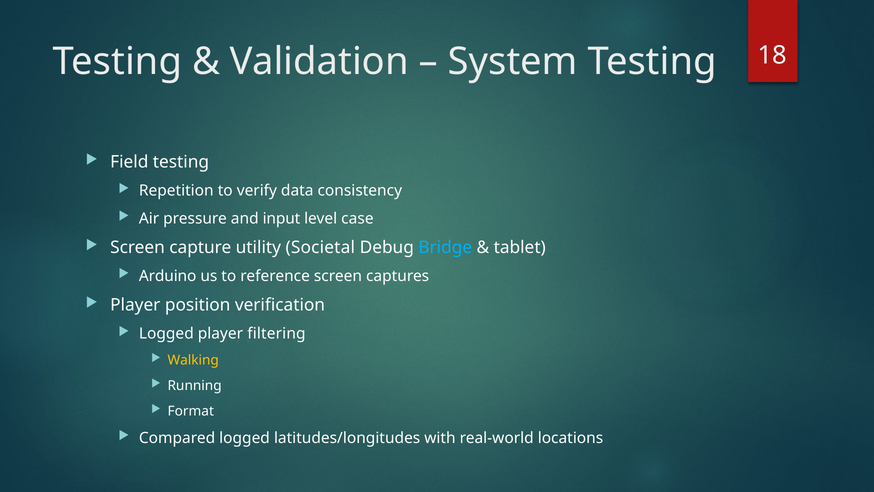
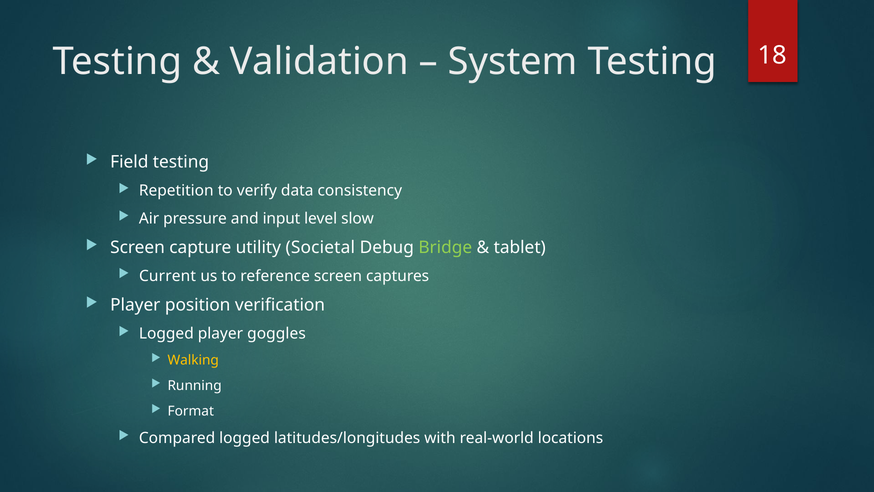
case: case -> slow (358, 218)
Bridge colour: light blue -> light green (445, 247)
Arduino: Arduino -> Current (168, 276)
filtering: filtering -> goggles (276, 333)
